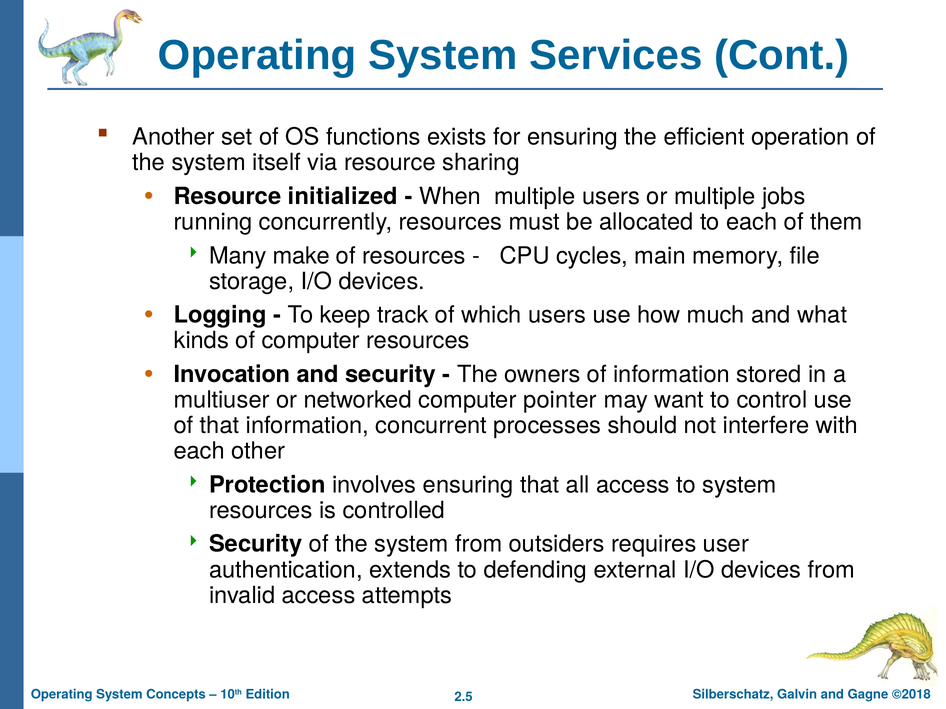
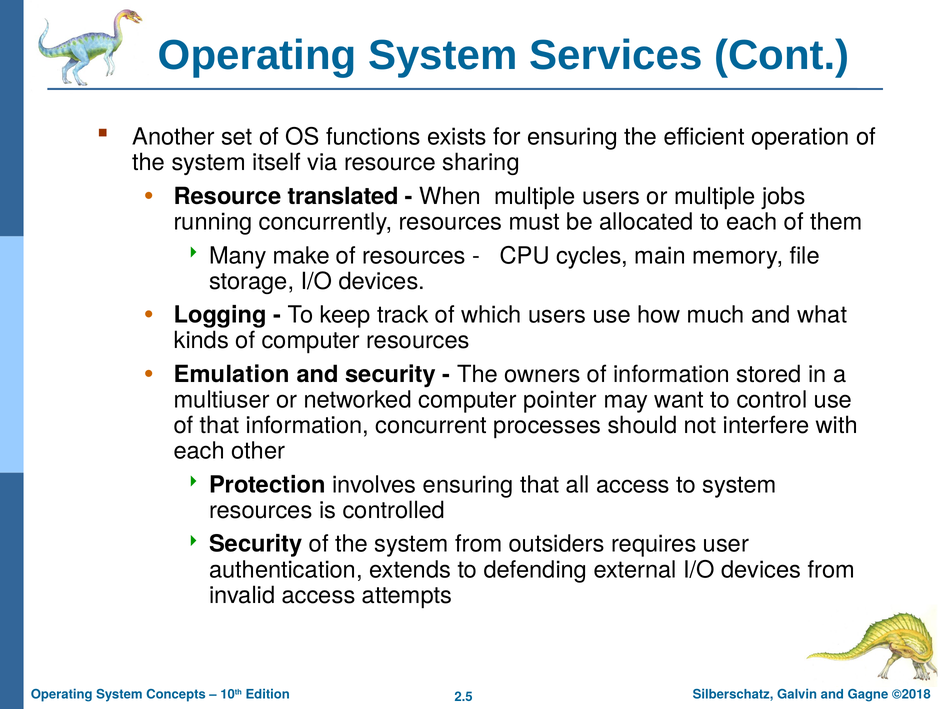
initialized: initialized -> translated (343, 197)
Invocation: Invocation -> Emulation (232, 375)
